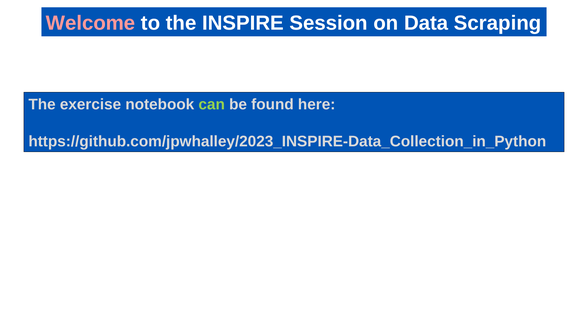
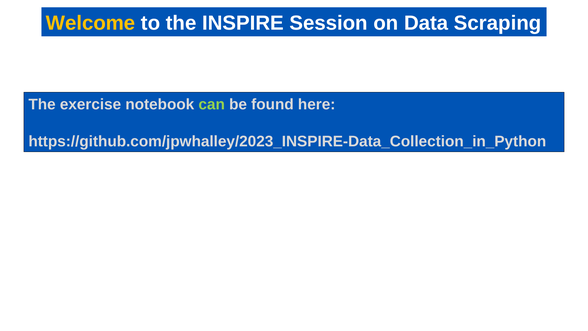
Welcome colour: pink -> yellow (91, 23)
